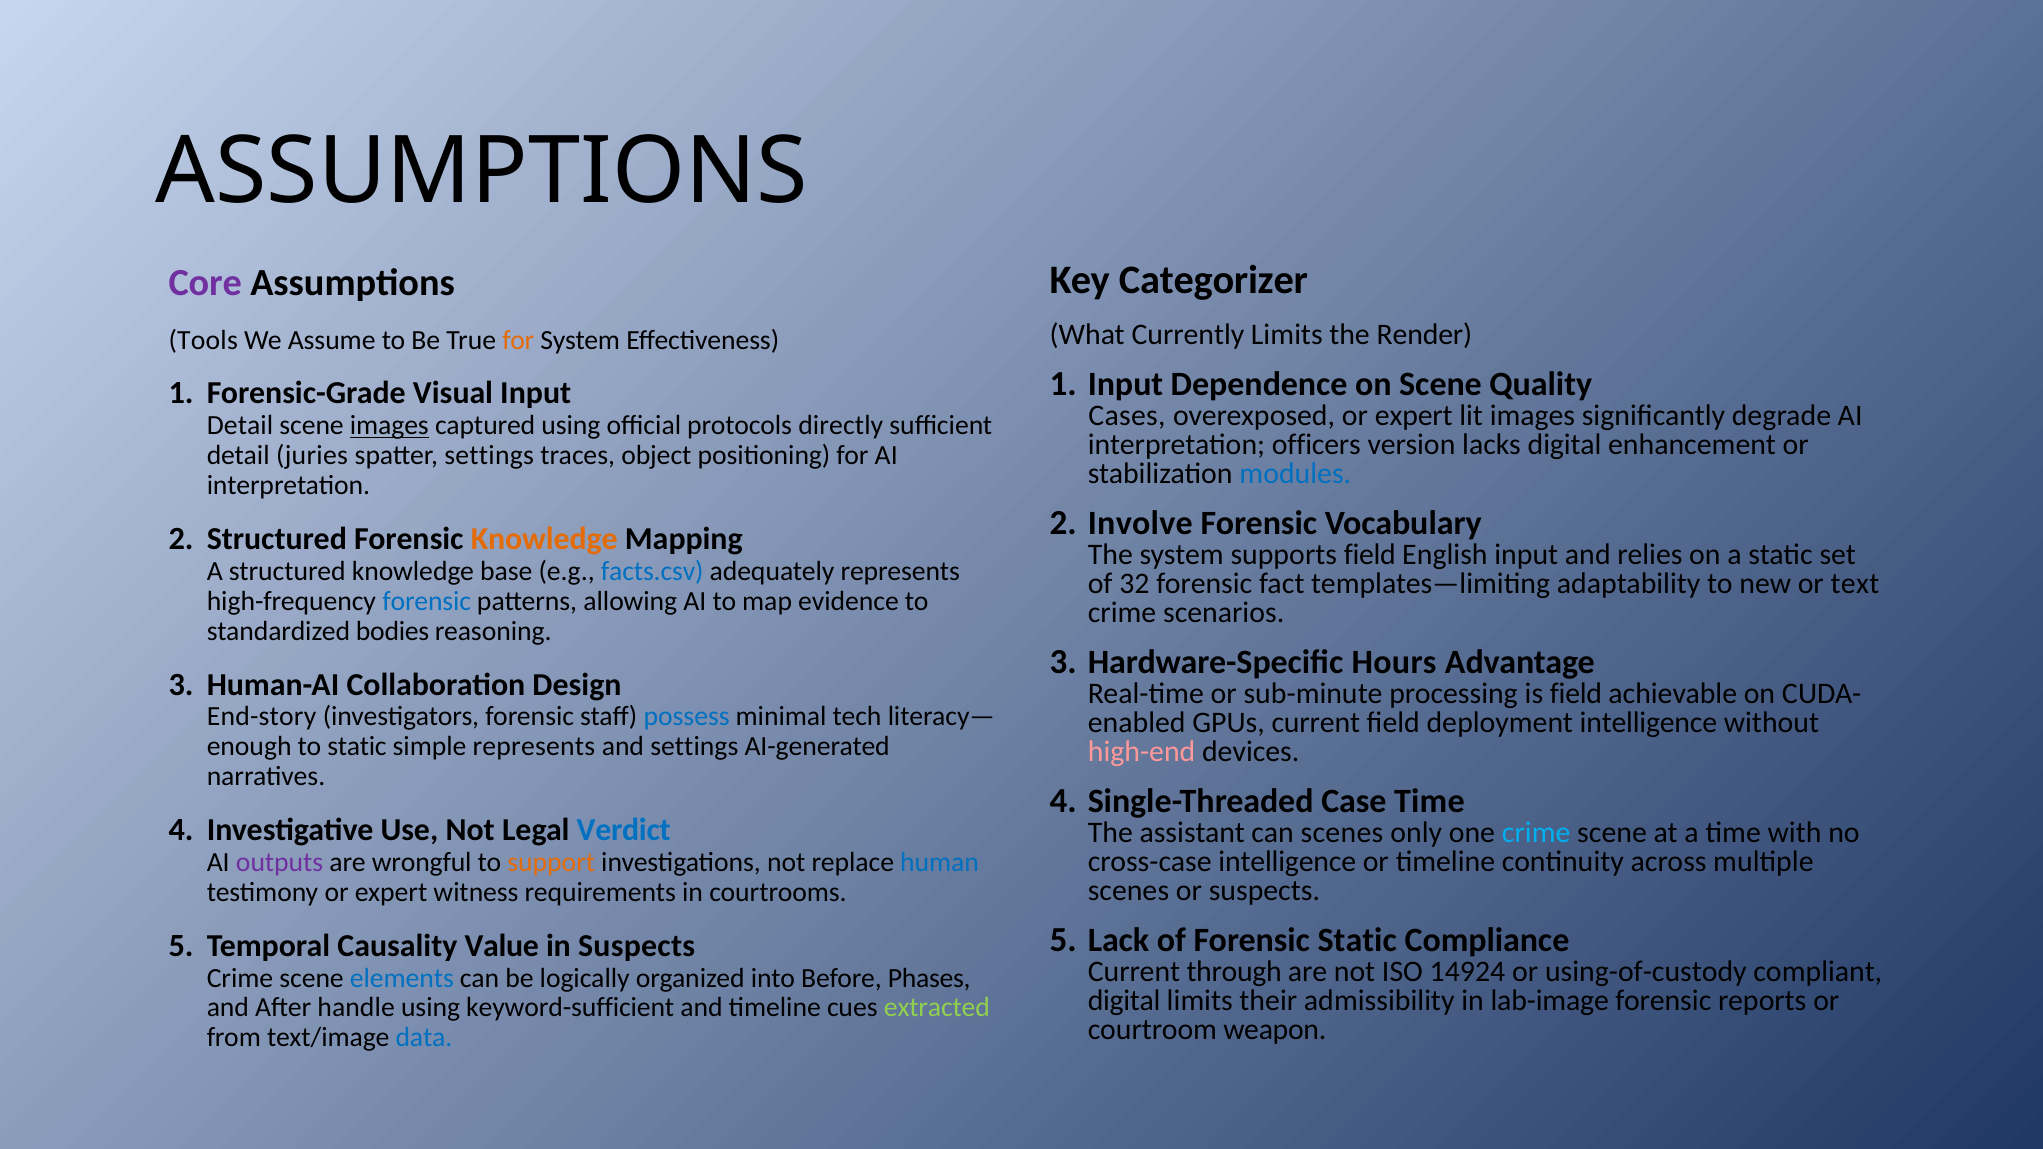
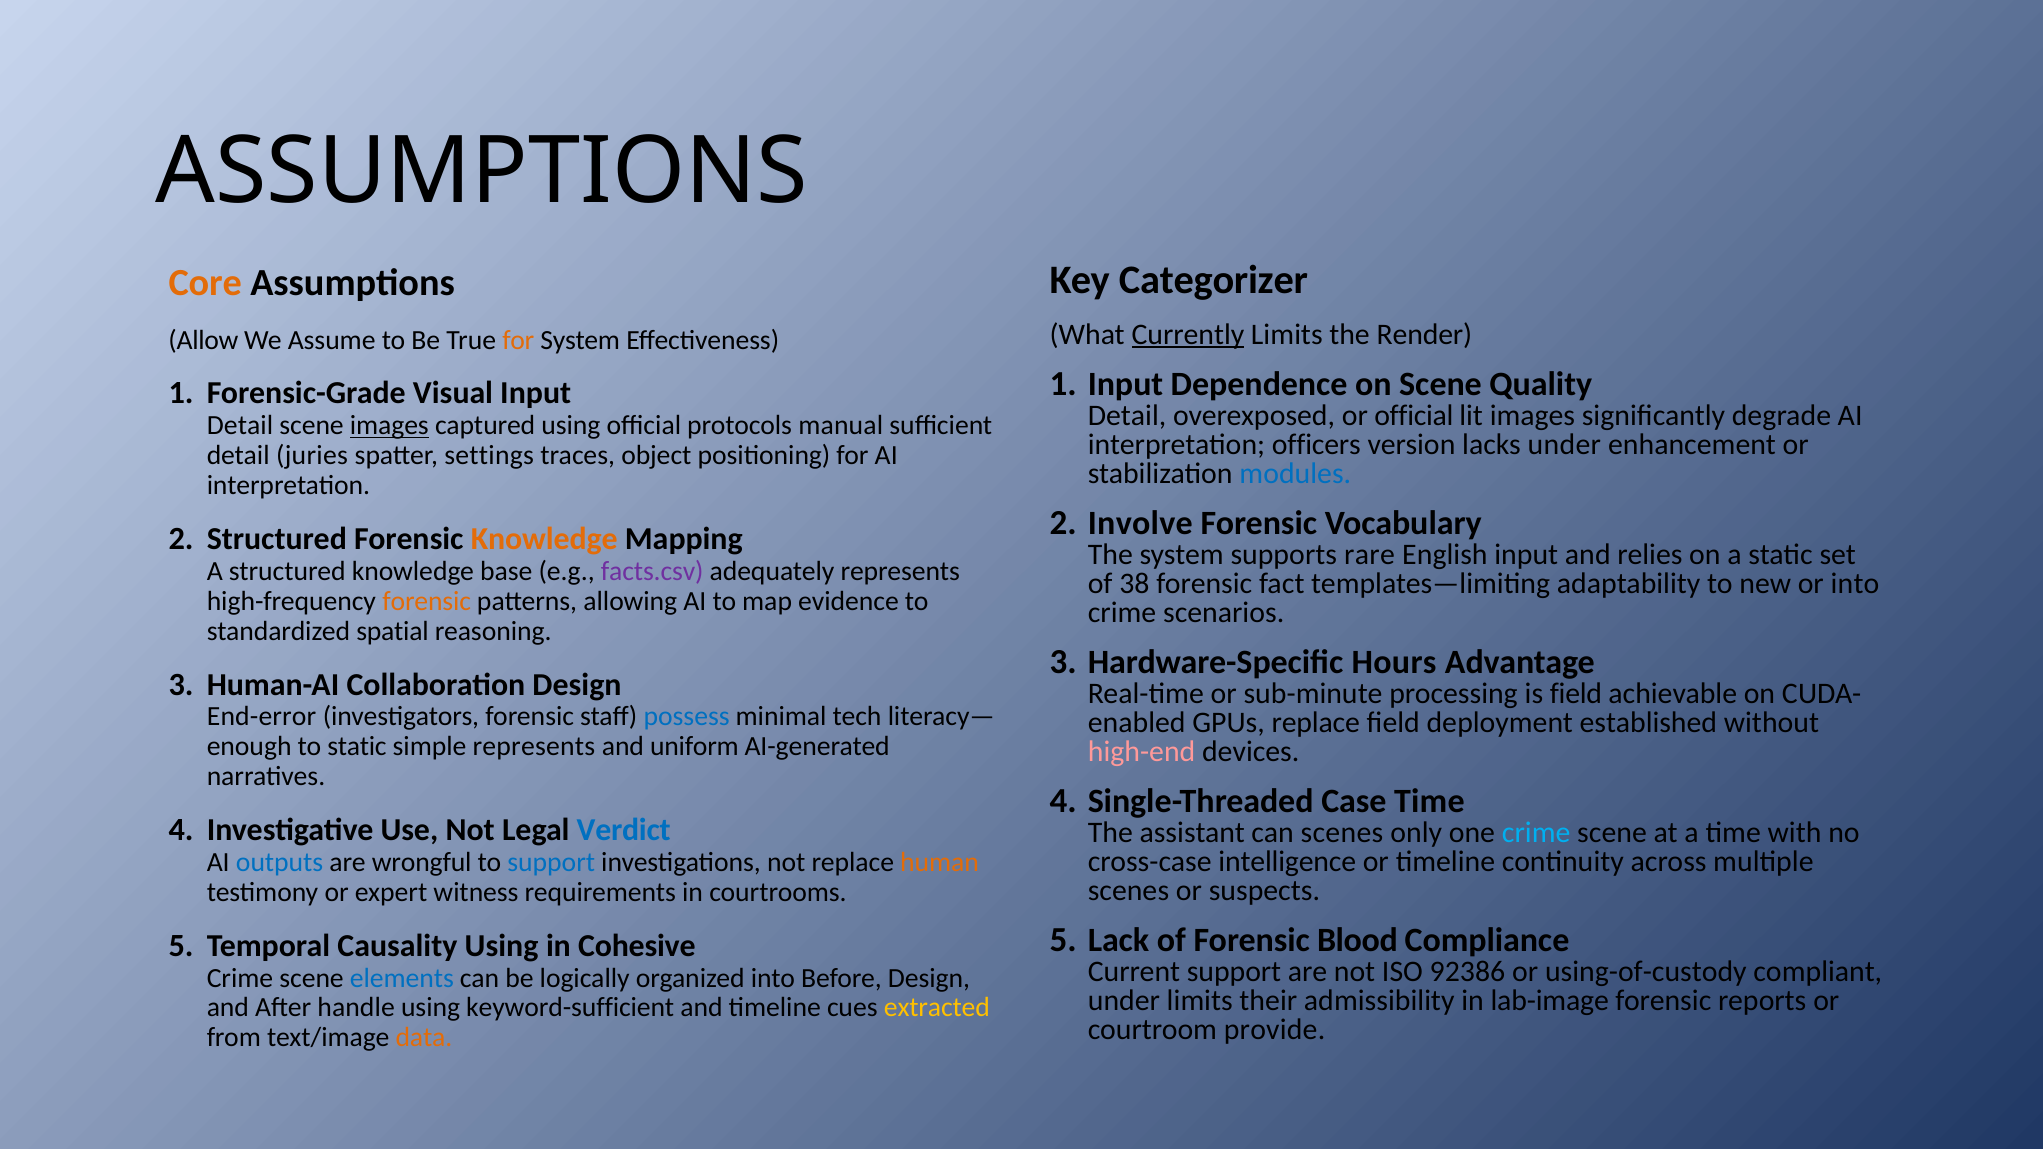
Core colour: purple -> orange (205, 283)
Currently underline: none -> present (1188, 334)
Tools: Tools -> Allow (203, 340)
Cases: Cases -> Detail (1127, 415)
overexposed or expert: expert -> official (1414, 415)
directly: directly -> manual (841, 426)
lacks digital: digital -> under (1564, 444)
supports field: field -> rare (1370, 554)
facts.csv colour: blue -> purple (652, 571)
32: 32 -> 38 (1134, 583)
or text: text -> into (1855, 583)
forensic colour: blue -> orange (427, 601)
bodies: bodies -> spatial (393, 631)
End-story: End-story -> End-error (262, 717)
GPUs current: current -> replace (1316, 722)
deployment intelligence: intelligence -> established (1648, 722)
and settings: settings -> uniform (694, 747)
outputs colour: purple -> blue (280, 862)
support colour: orange -> blue (551, 862)
human colour: blue -> orange (940, 862)
Forensic Static: Static -> Blood (1357, 940)
Causality Value: Value -> Using (502, 946)
in Suspects: Suspects -> Cohesive (637, 946)
Current through: through -> support (1234, 972)
14924: 14924 -> 92386 (1467, 972)
Before Phases: Phases -> Design (929, 978)
digital: digital -> under (1124, 1001)
extracted colour: light green -> yellow (937, 1008)
weapon: weapon -> provide (1275, 1029)
data colour: blue -> orange (424, 1038)
